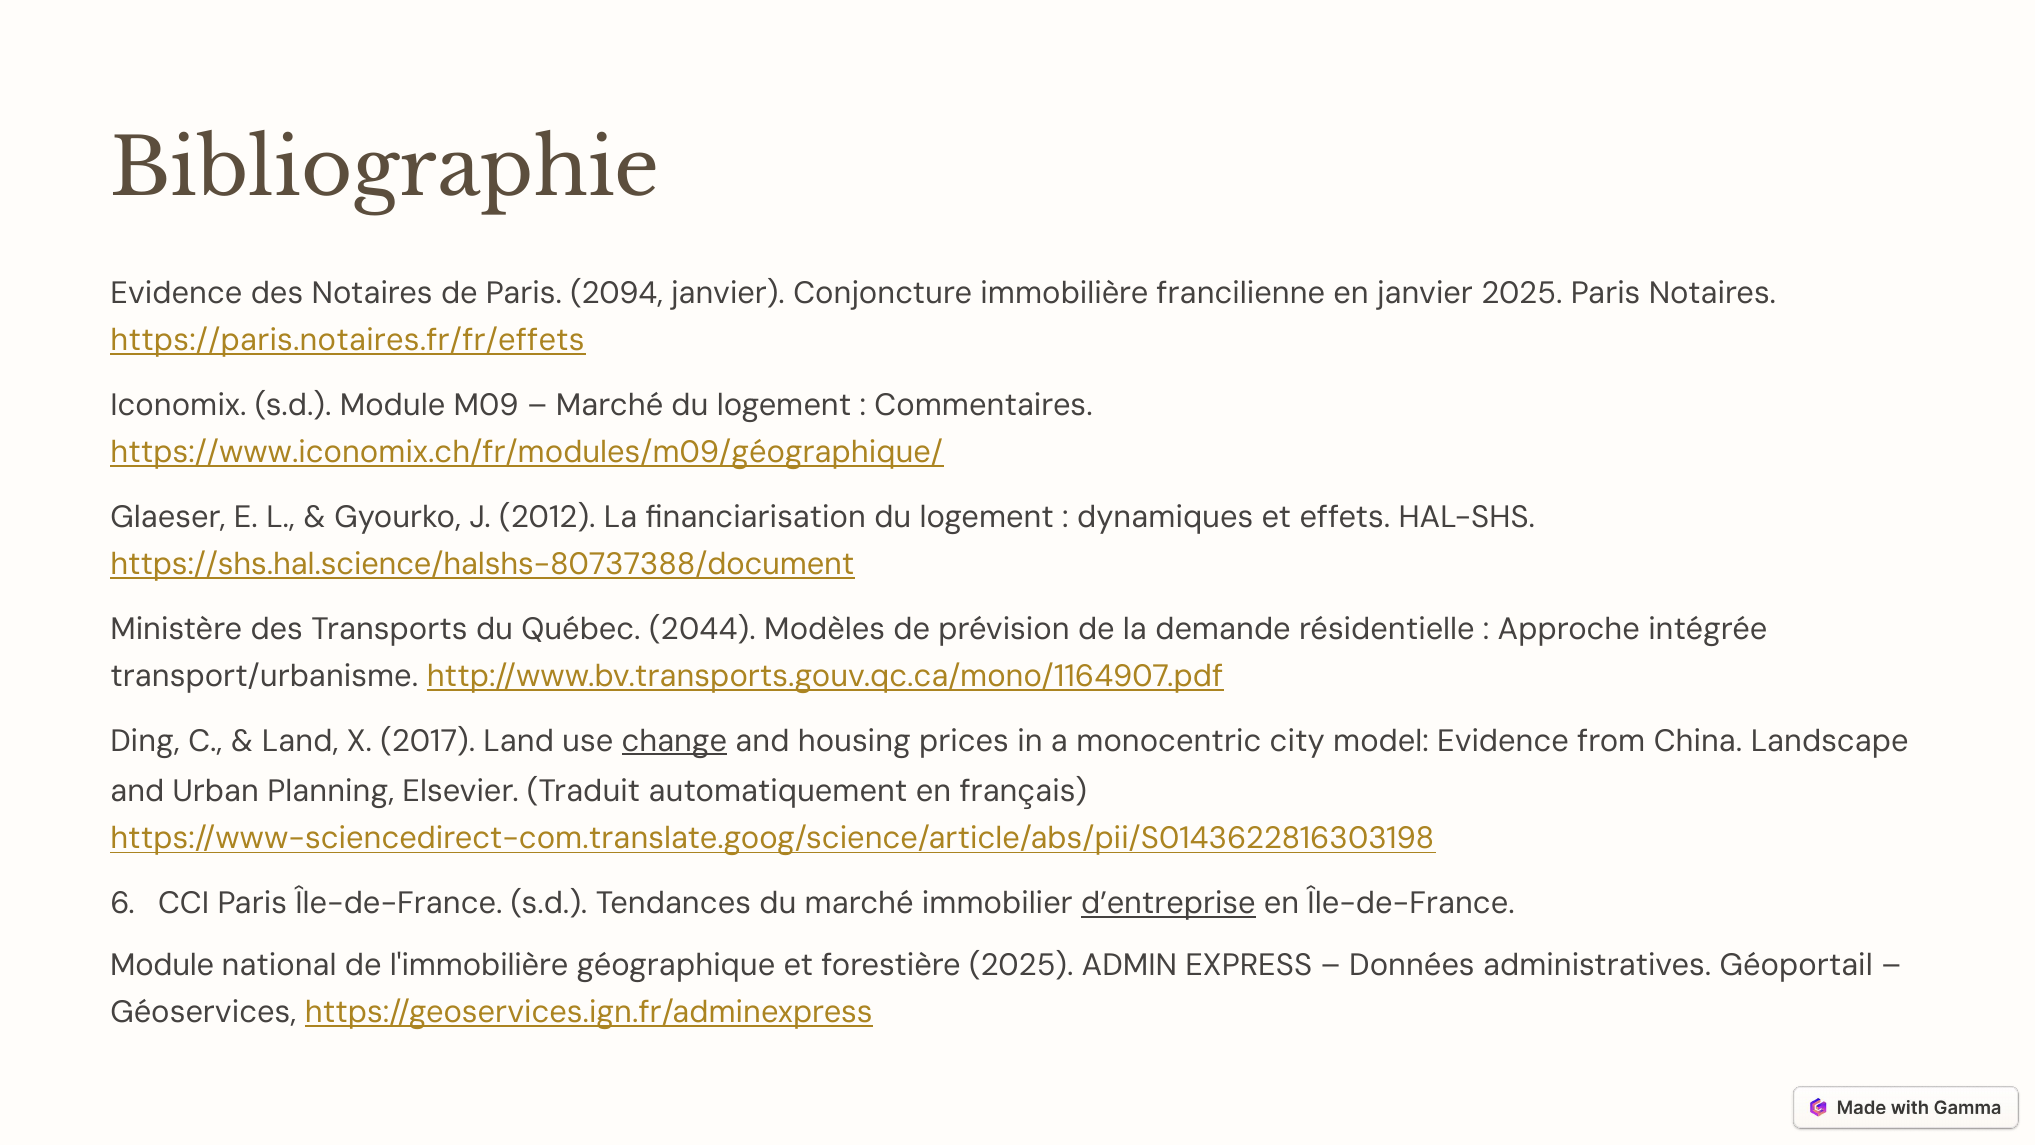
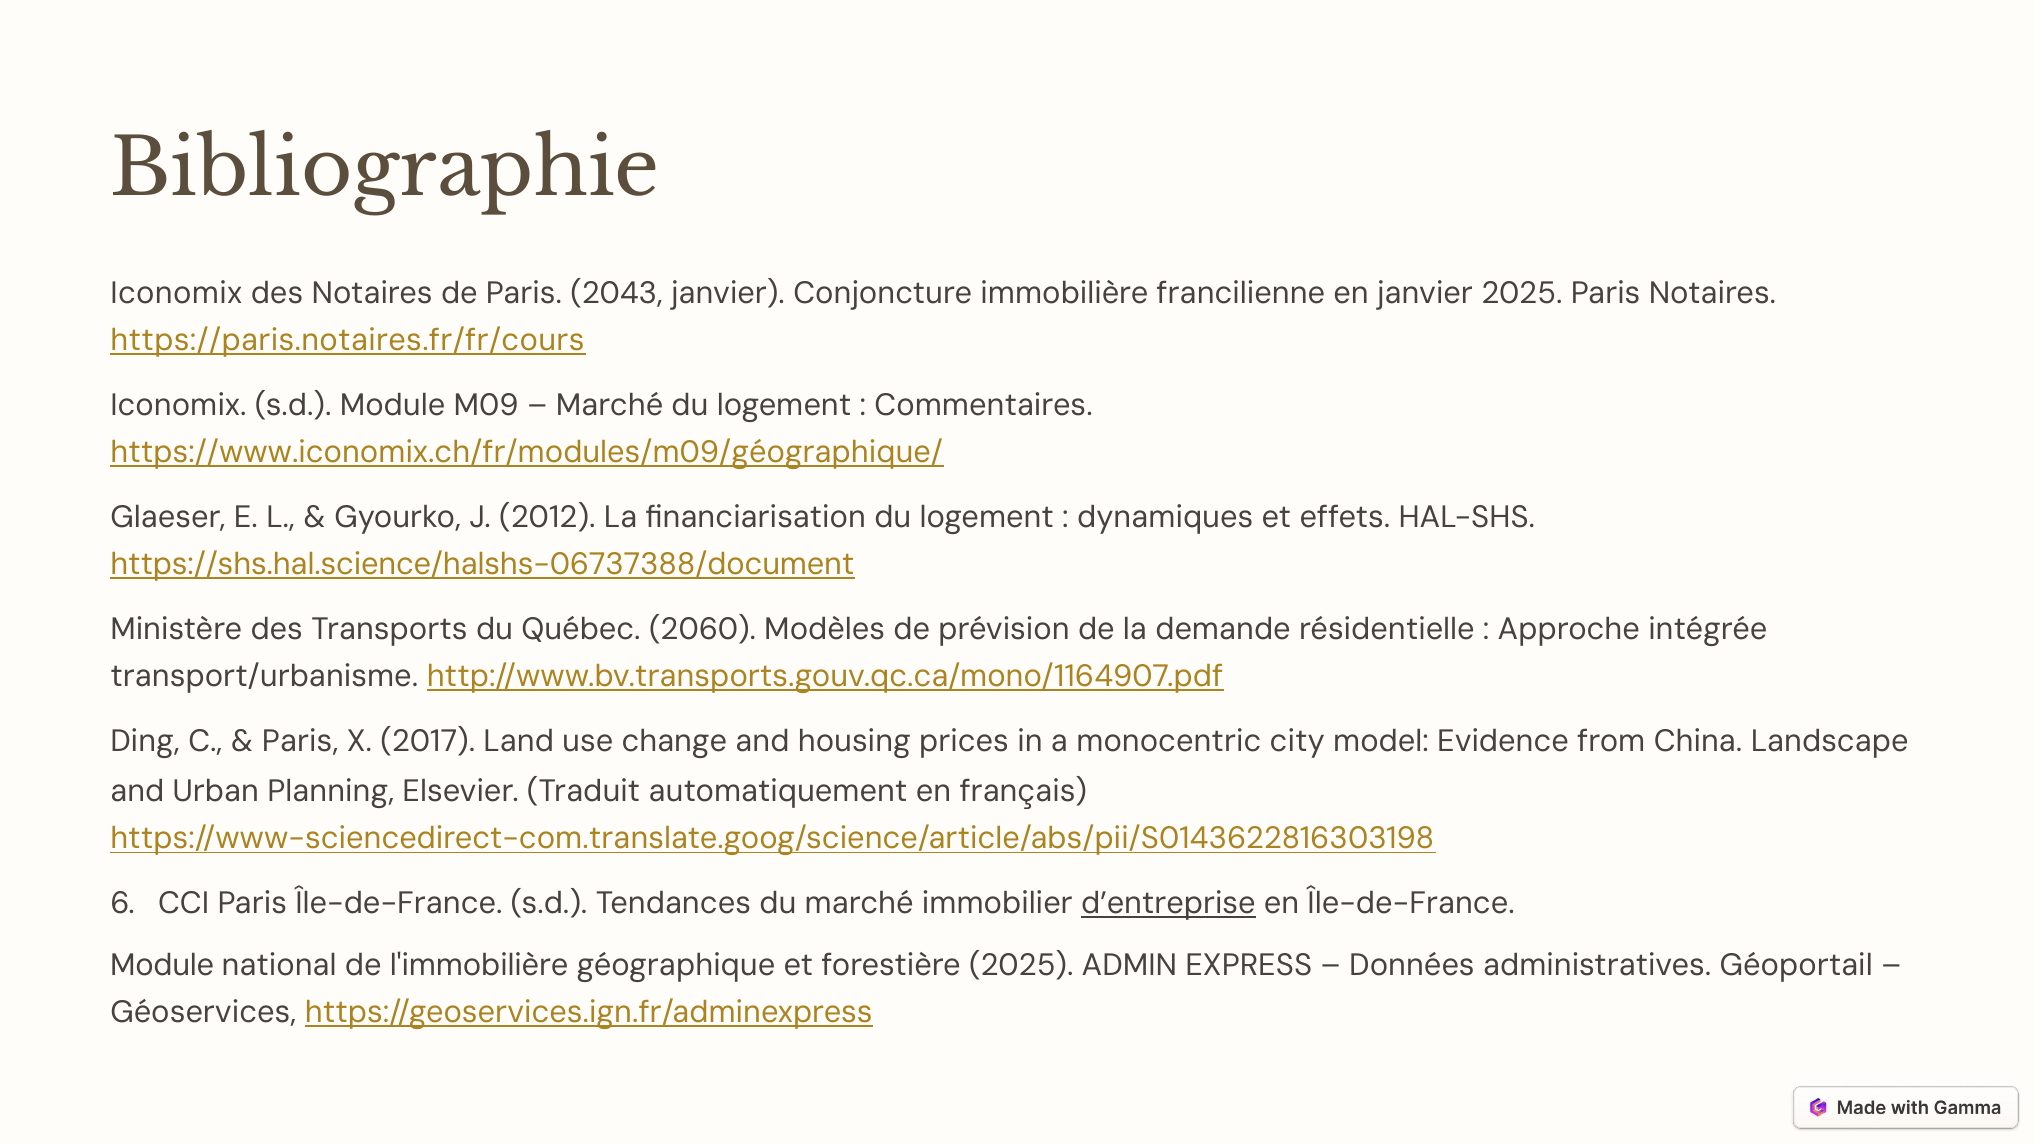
Evidence: Evidence -> Iconomix (176, 293)
2094: 2094 -> 2043 (617, 293)
https://paris.notaires.fr/fr/effets: https://paris.notaires.fr/fr/effets -> https://paris.notaires.fr/fr/cours (347, 340)
https://shs.hal.science/halshs-80737388/document: https://shs.hal.science/halshs-80737388/document -> https://shs.hal.science/halshs-06737388/document (482, 564)
2044: 2044 -> 2060 (703, 629)
Land: Land -> Paris (300, 741)
change underline: present -> none (674, 741)
